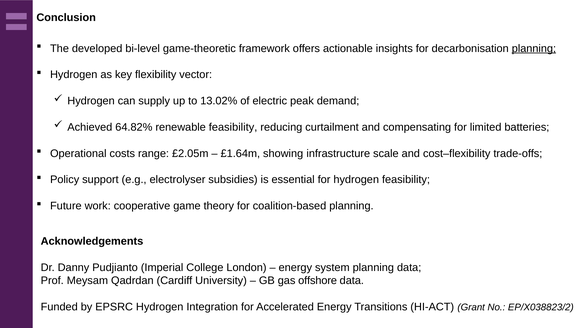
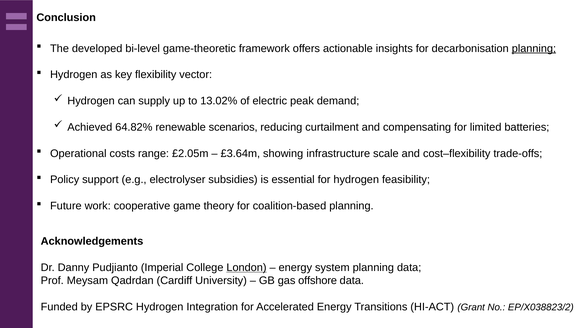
renewable feasibility: feasibility -> scenarios (233, 127)
£1.64m: £1.64m -> £3.64m (240, 153)
London underline: none -> present (246, 267)
